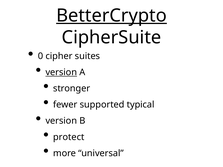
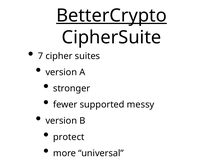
0: 0 -> 7 (41, 56)
version underline: present -> none (61, 72)
typical: typical -> messy (141, 105)
